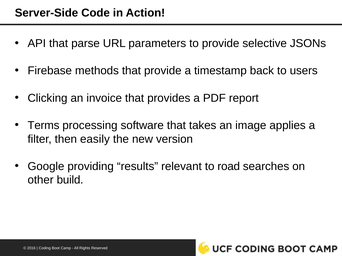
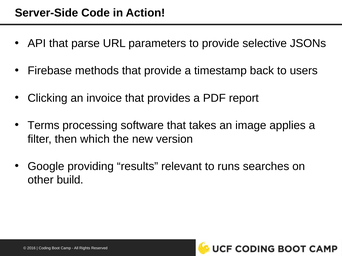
easily: easily -> which (95, 139)
road: road -> runs (229, 167)
